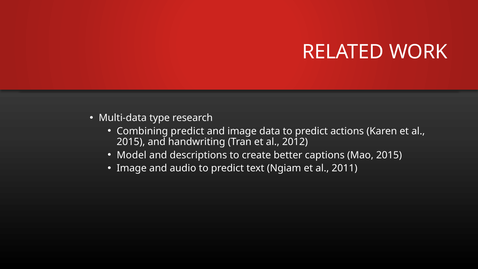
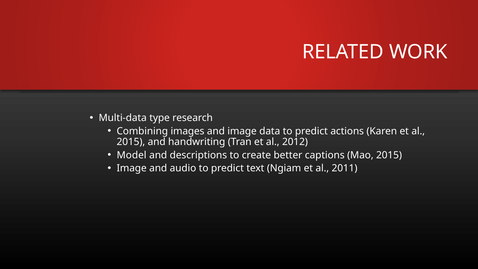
Combining predict: predict -> images (188, 131)
